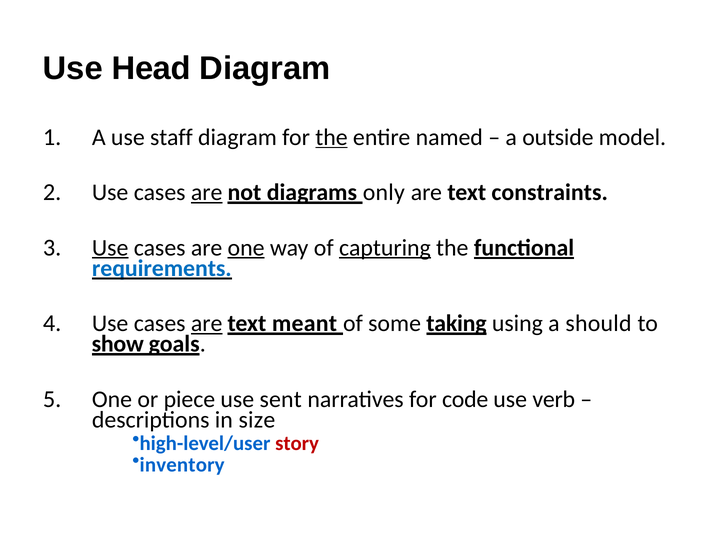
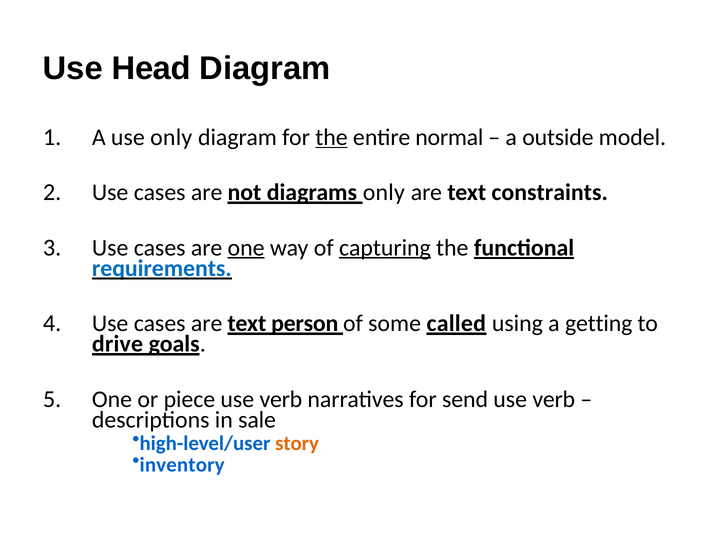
use staff: staff -> only (171, 137)
named: named -> normal (449, 137)
are underline: present -> none (207, 193)
Use underline: present -> none (110, 248)
are underline: present -> none (207, 324)
meant: meant -> person (305, 324)
taking: taking -> called (456, 324)
should: should -> getting (599, 324)
show: show -> drive (118, 344)
sent: sent -> verb (281, 399)
code: code -> send (465, 399)
size: size -> sale (257, 420)
story colour: red -> orange (297, 443)
